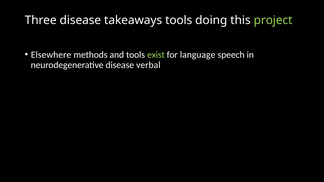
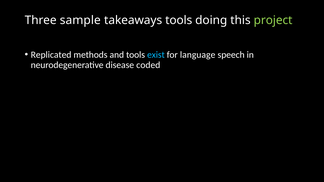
Three disease: disease -> sample (80, 20)
Elsewhere: Elsewhere -> Replicated (51, 55)
exist colour: light green -> light blue (156, 55)
verbal: verbal -> coded (148, 65)
